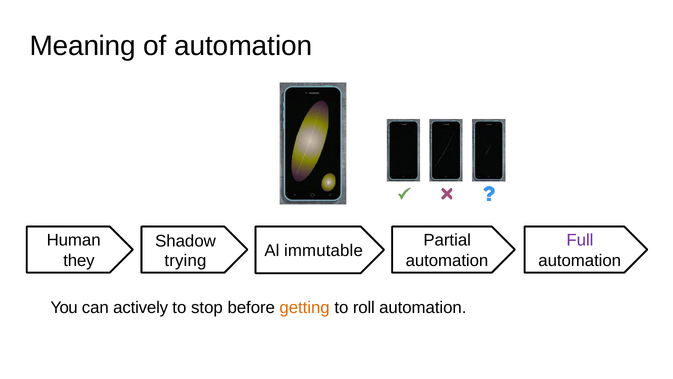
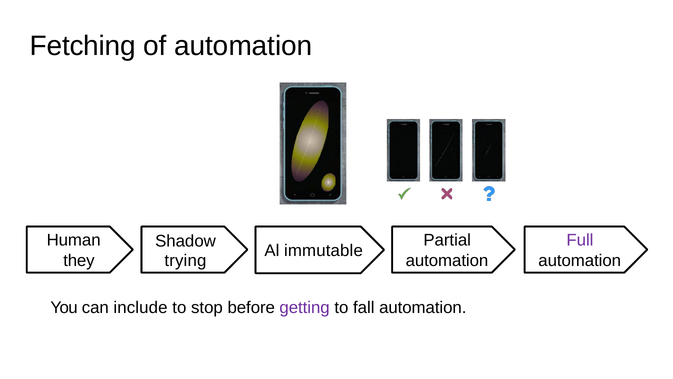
Meaning: Meaning -> Fetching (83, 46)
actively: actively -> include (141, 308)
getting colour: orange -> purple (305, 308)
roll: roll -> fall (364, 308)
